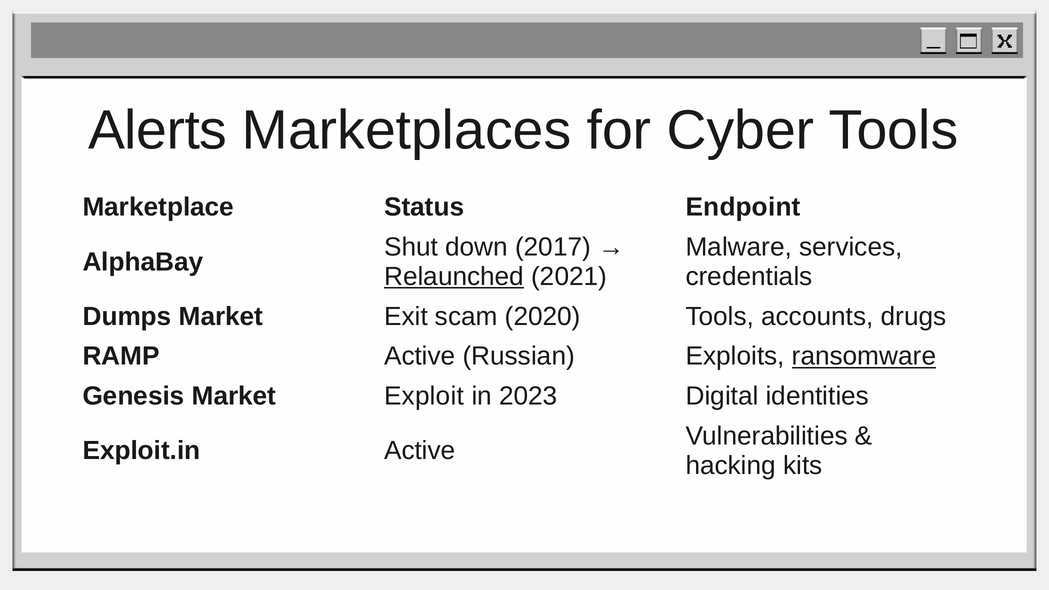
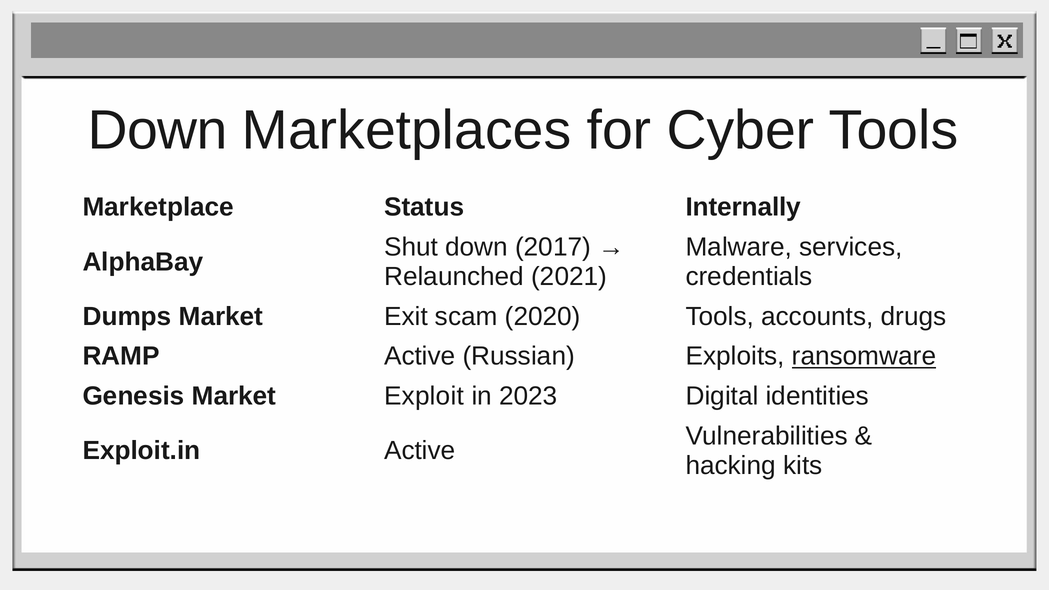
Alerts: Alerts -> Down (158, 131)
Endpoint: Endpoint -> Internally (743, 207)
Relaunched underline: present -> none (454, 277)
